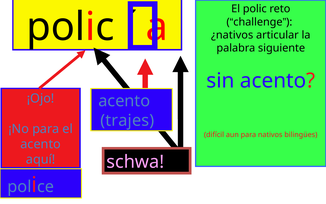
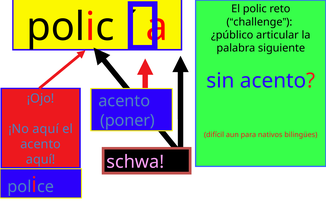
¿nativos: ¿nativos -> ¿público (232, 35)
trajes: trajes -> poner (127, 120)
¡No para: para -> aquí (46, 129)
